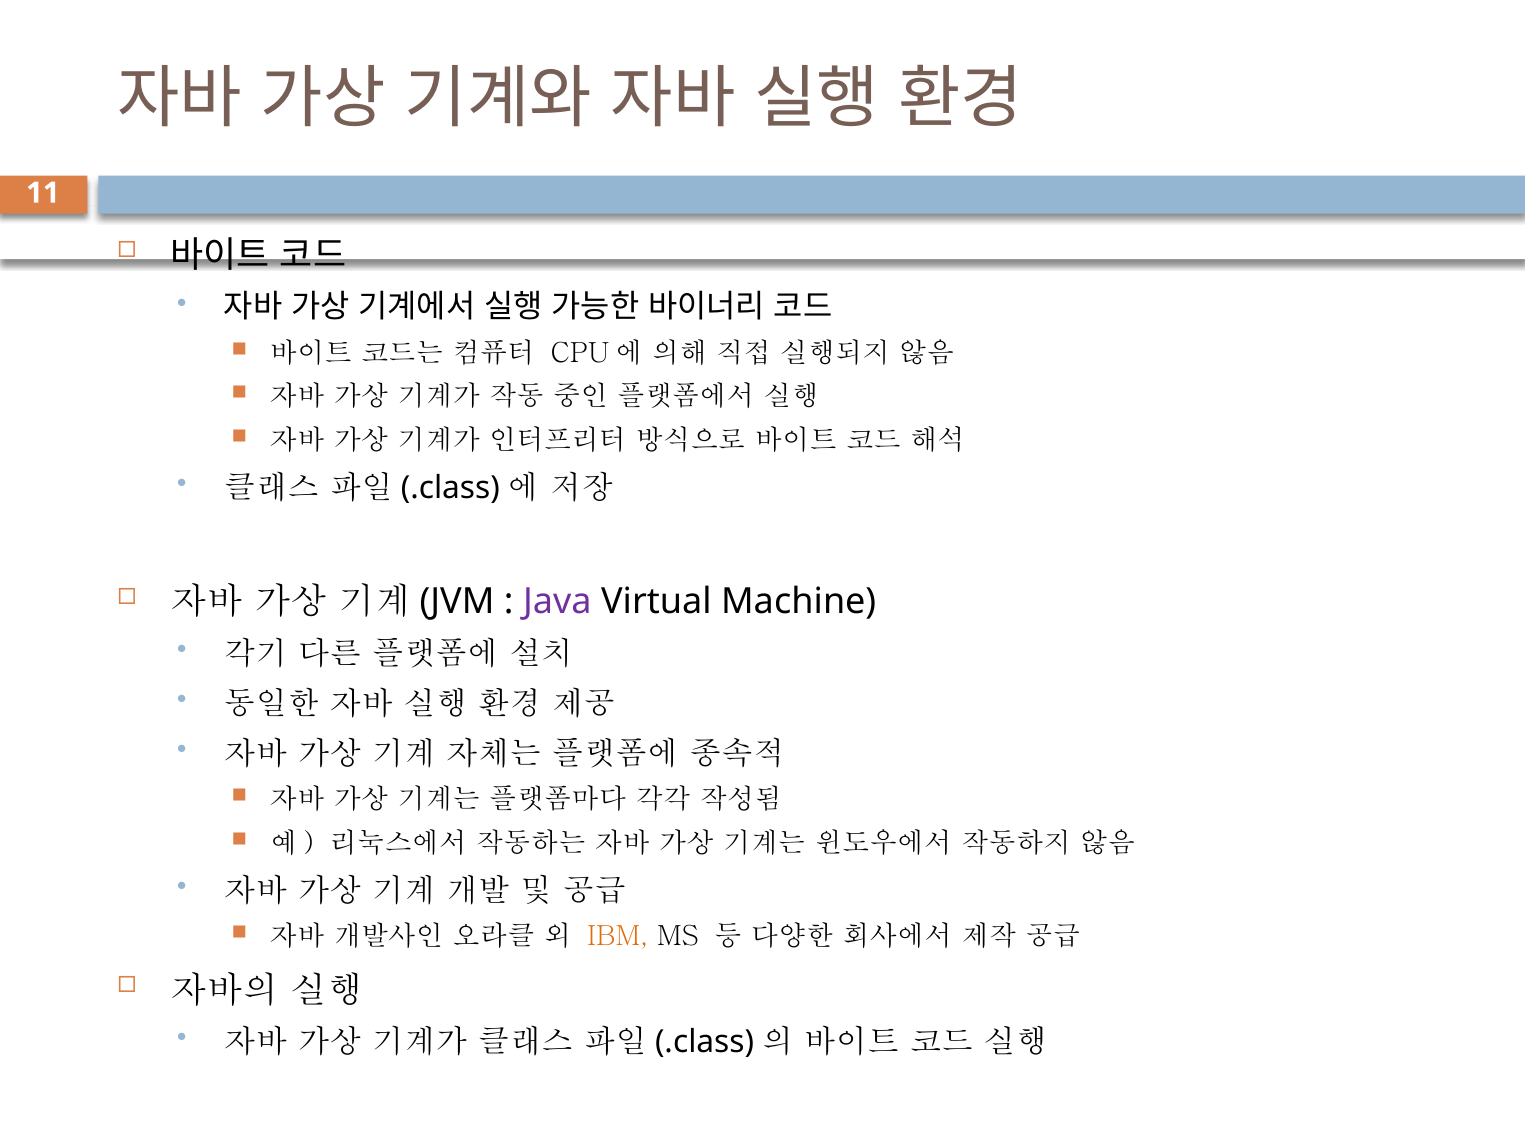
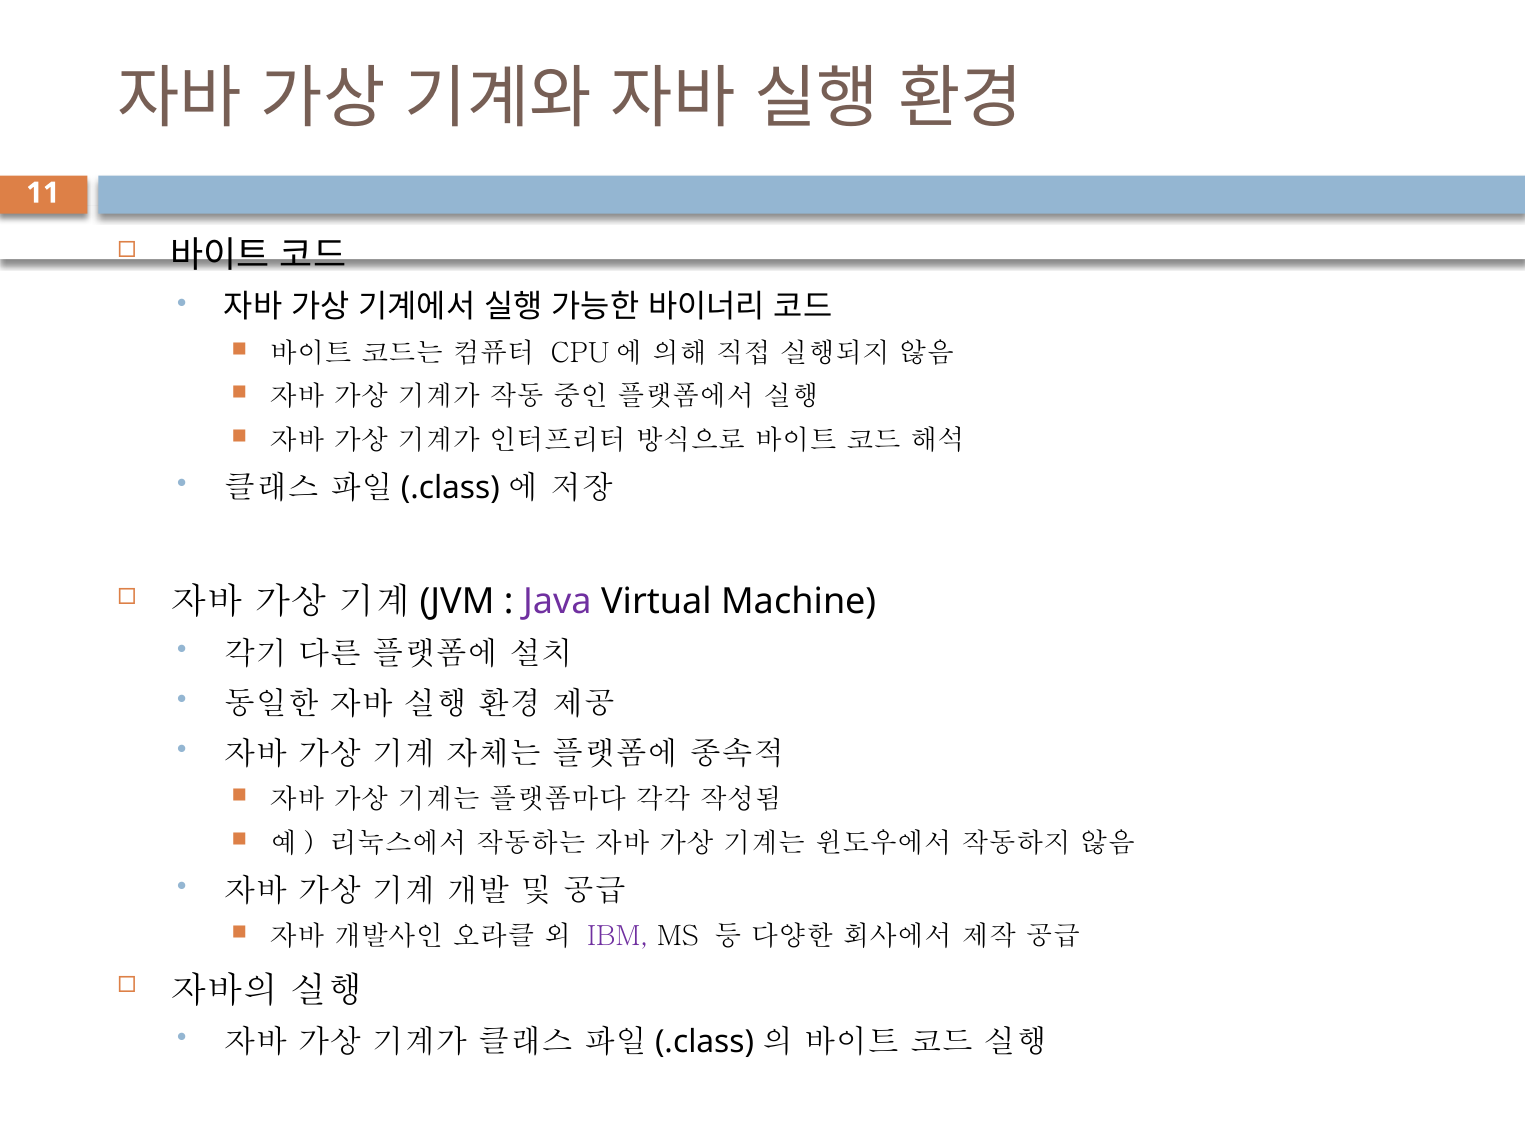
IBM colour: orange -> purple (618, 936)
